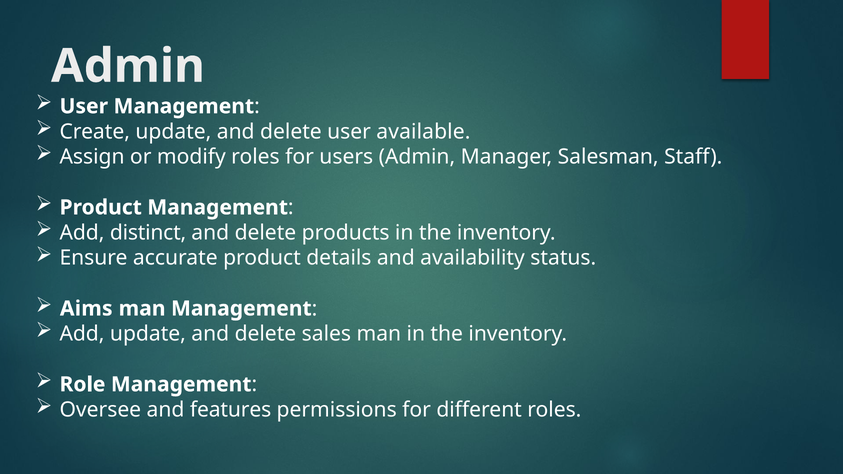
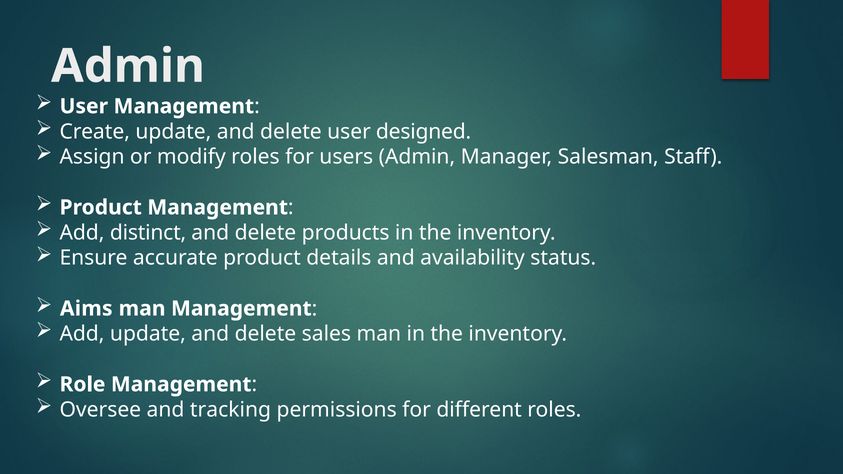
available: available -> designed (424, 132)
features: features -> tracking (230, 410)
